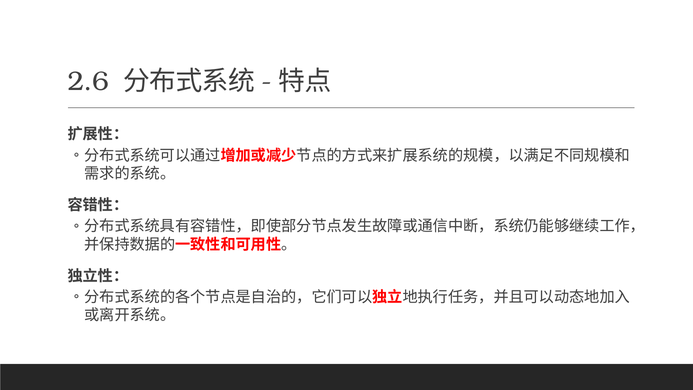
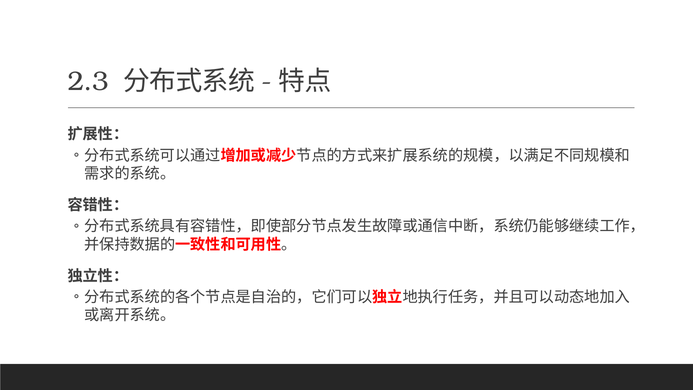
2.6: 2.6 -> 2.3 (88, 82)
